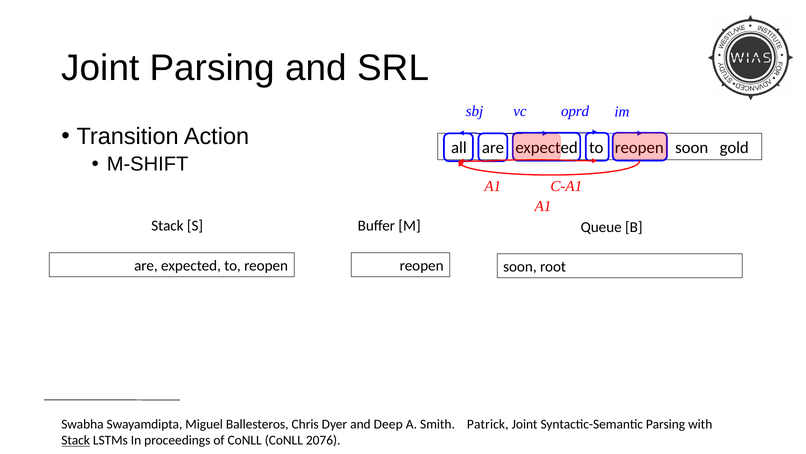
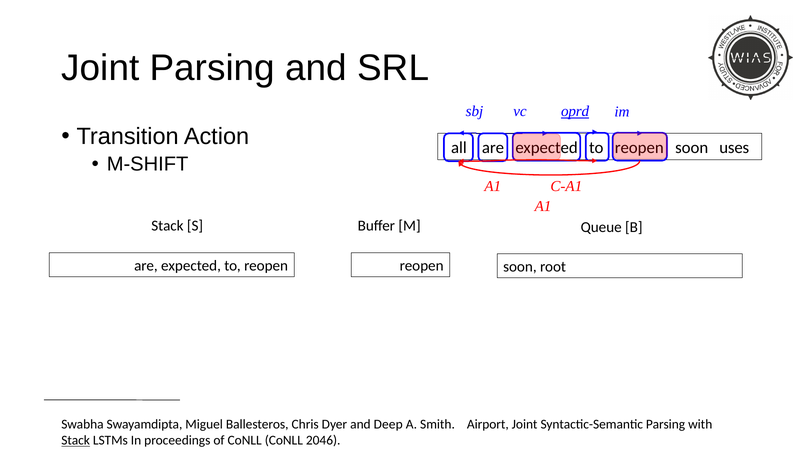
oprd underline: none -> present (575, 111)
gold: gold -> uses (734, 147)
Patrick: Patrick -> Airport (488, 424)
2076: 2076 -> 2046 (323, 440)
